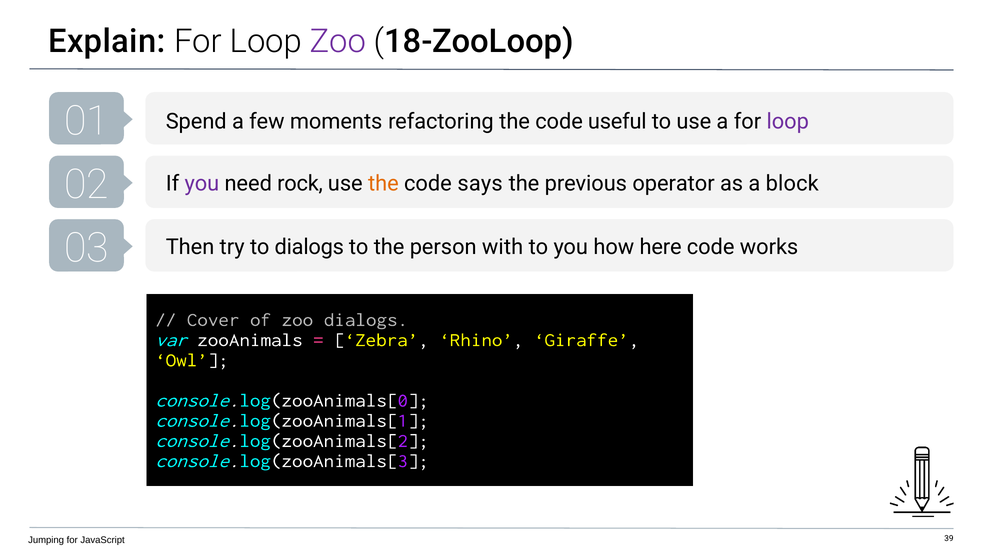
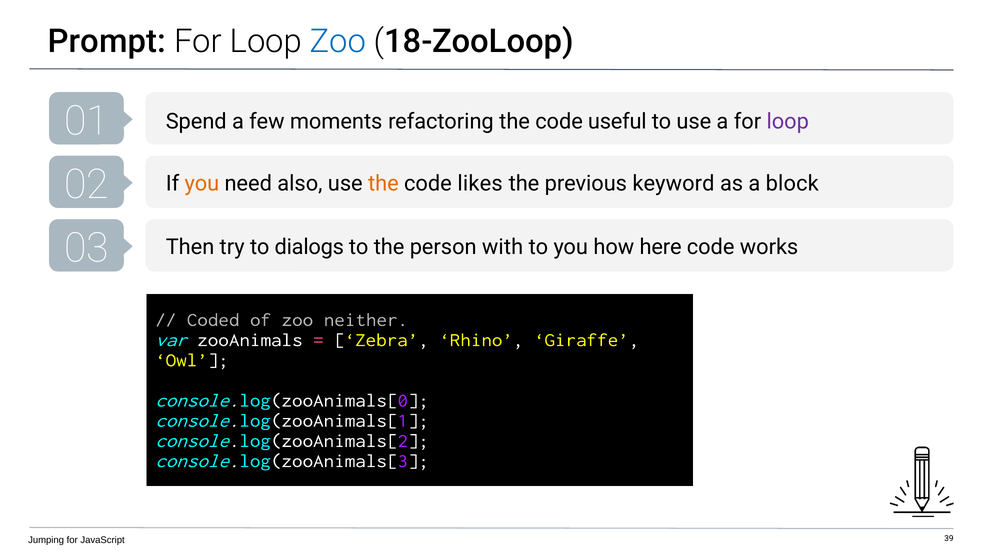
Explain: Explain -> Prompt (107, 42)
Zoo colour: purple -> blue (338, 42)
you colour: purple -> orange (202, 183)
rock: rock -> also (300, 183)
says: says -> likes (480, 183)
operator: operator -> keyword (673, 183)
Cover: Cover -> Coded (213, 320)
zoo dialogs: dialogs -> neither (366, 320)
